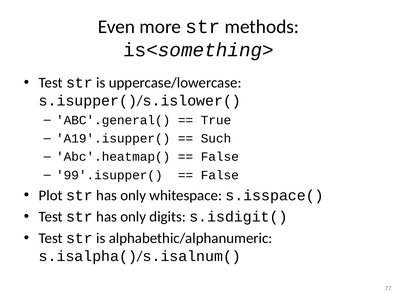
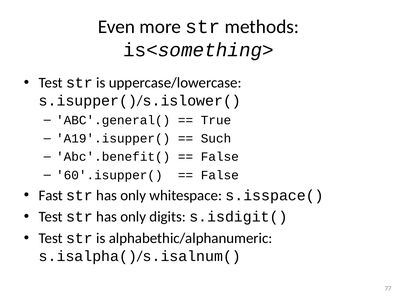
Abc'.heatmap(: Abc'.heatmap( -> Abc'.benefit( (113, 157)
99'.isupper(: 99'.isupper( -> 60'.isupper( (109, 175)
Plot: Plot -> Fast (51, 195)
